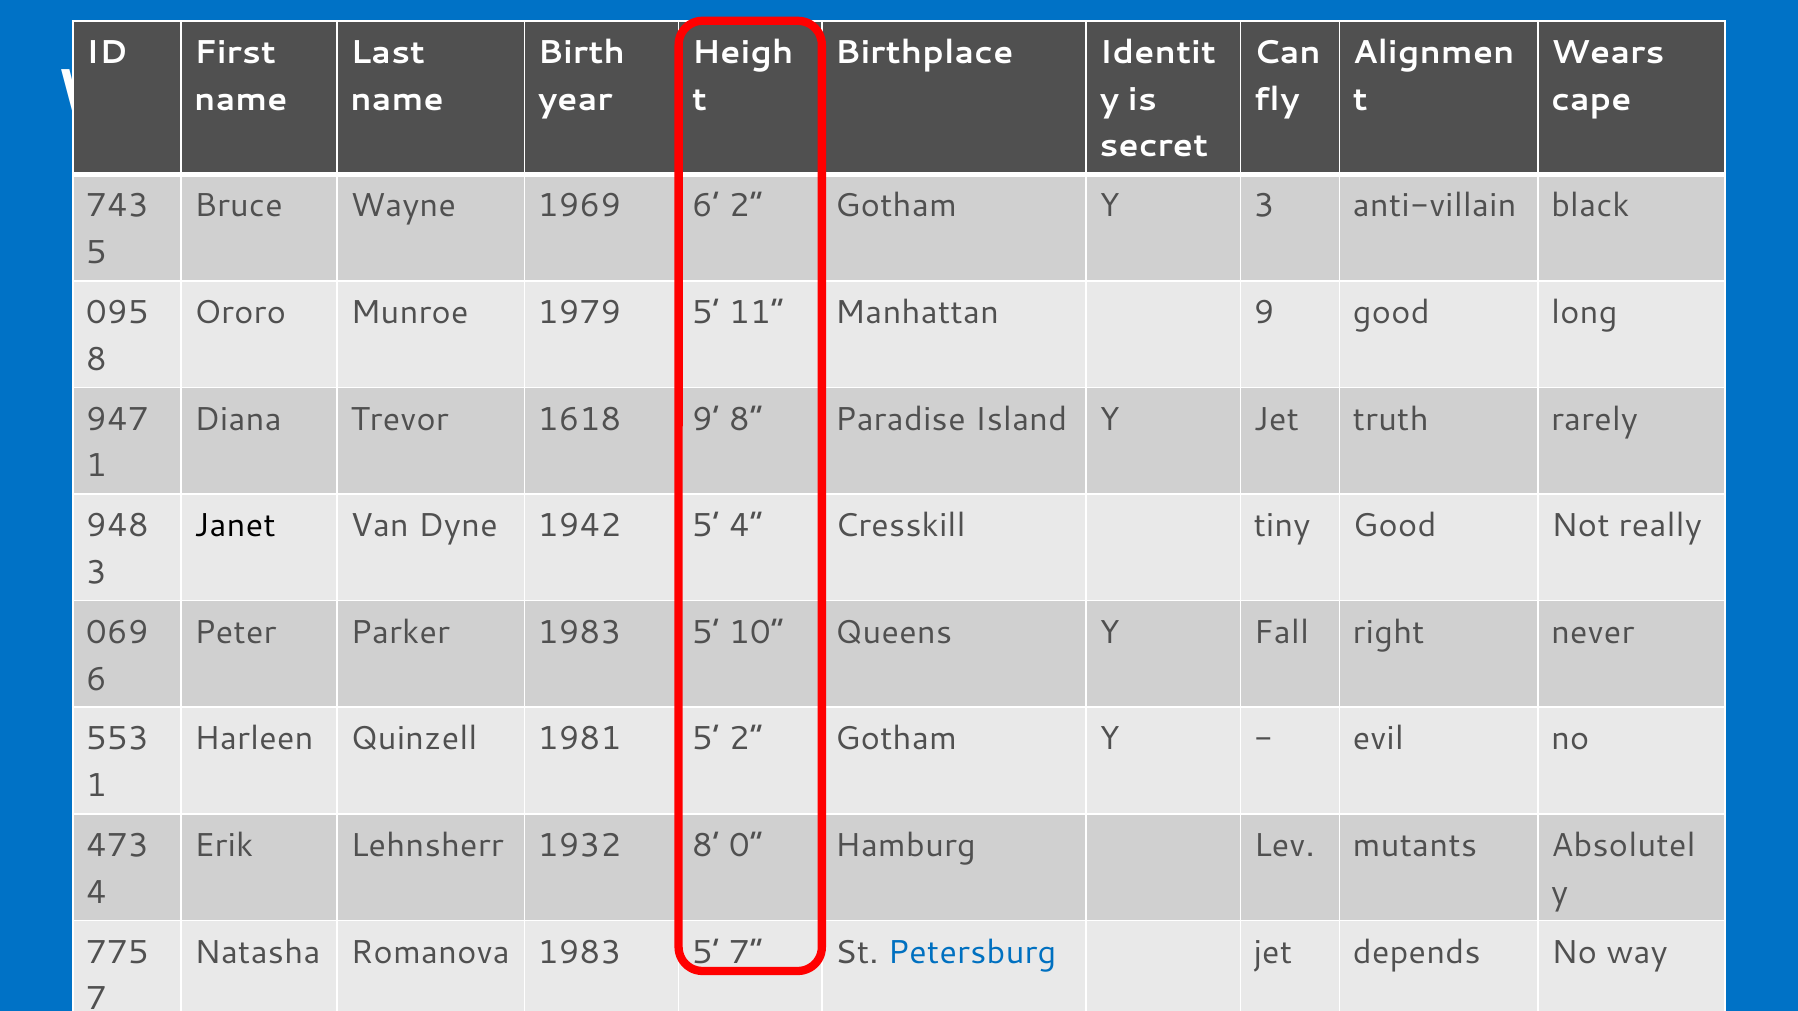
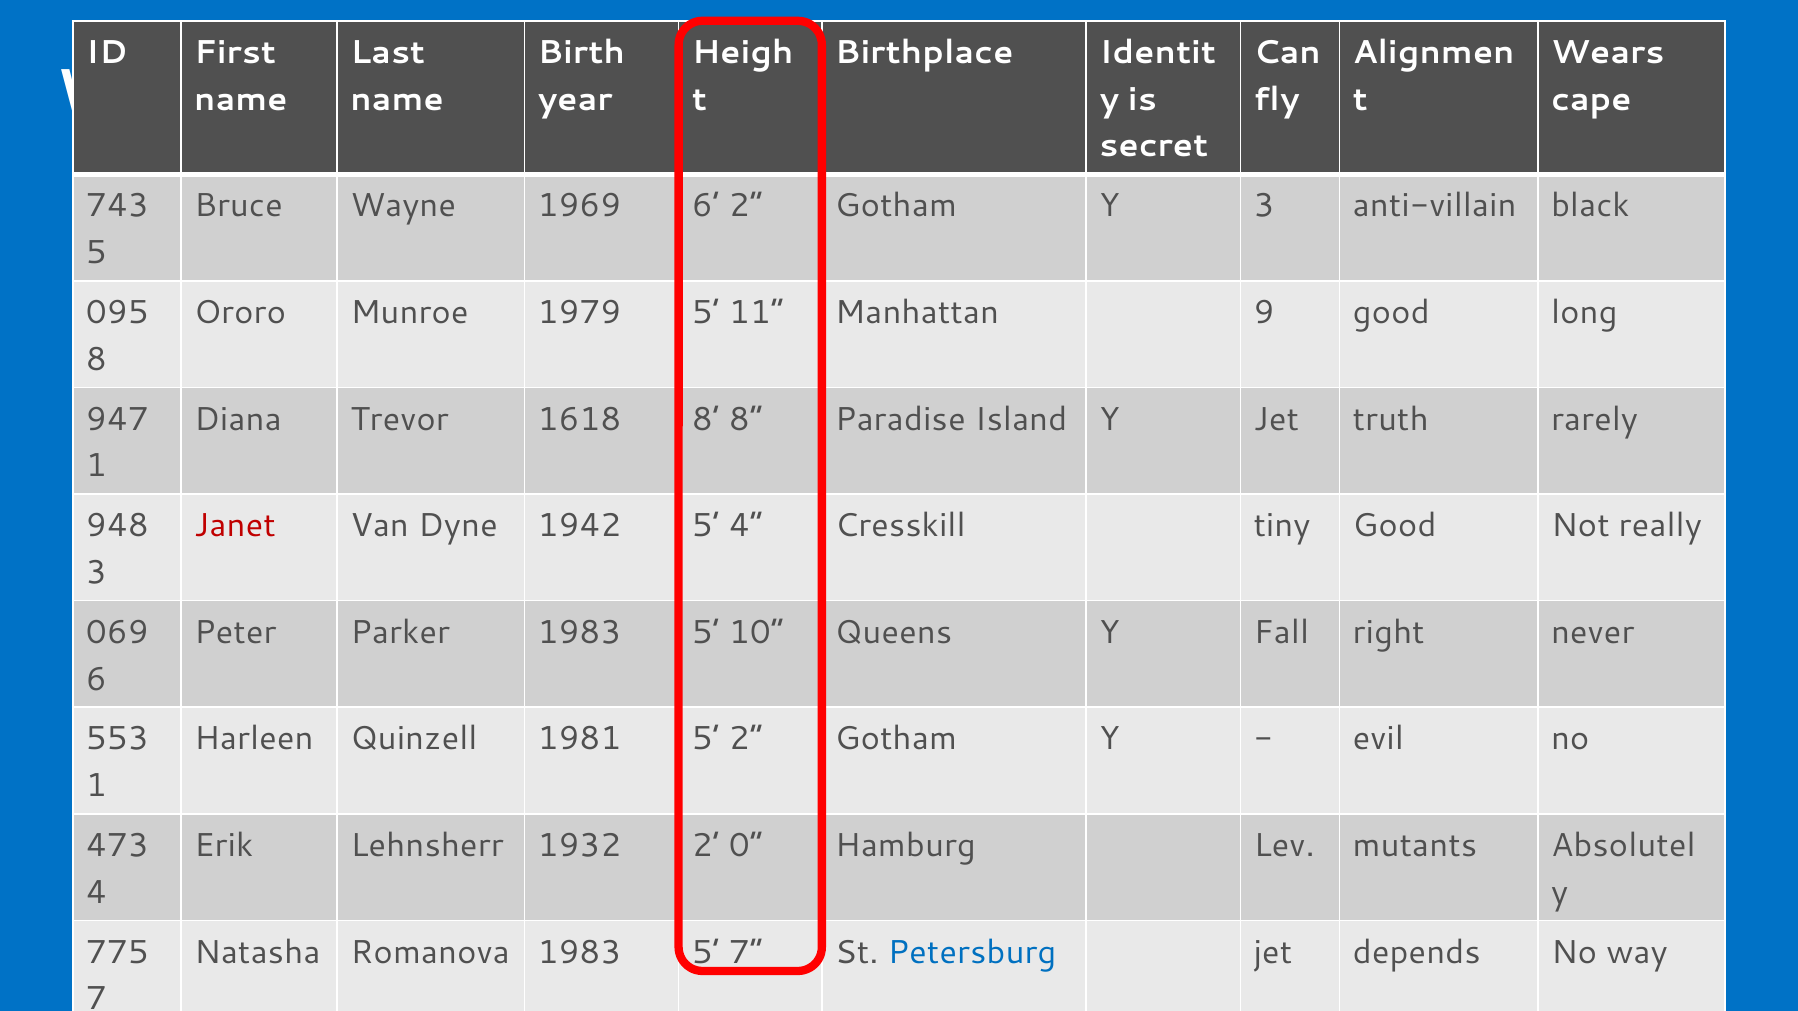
1618 9: 9 -> 8 (706, 419)
Janet colour: black -> red (235, 526)
1932 8: 8 -> 2 (706, 846)
